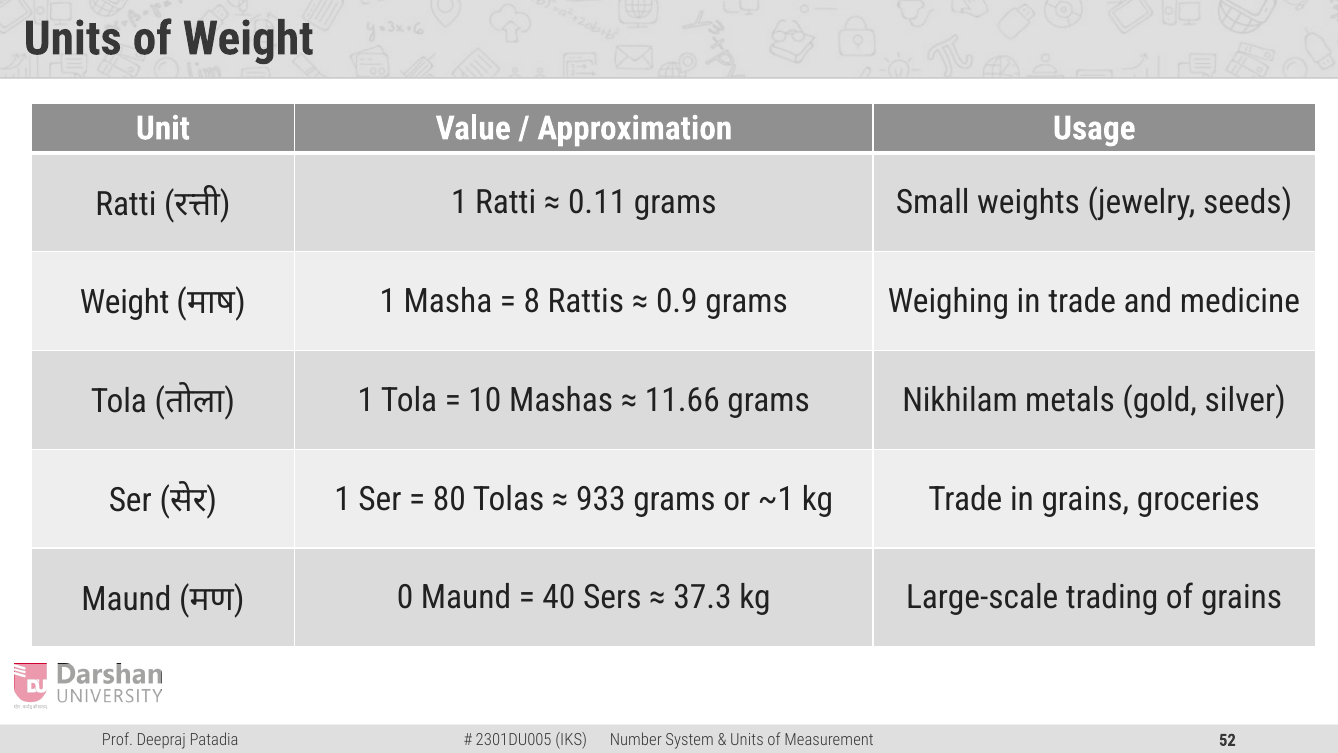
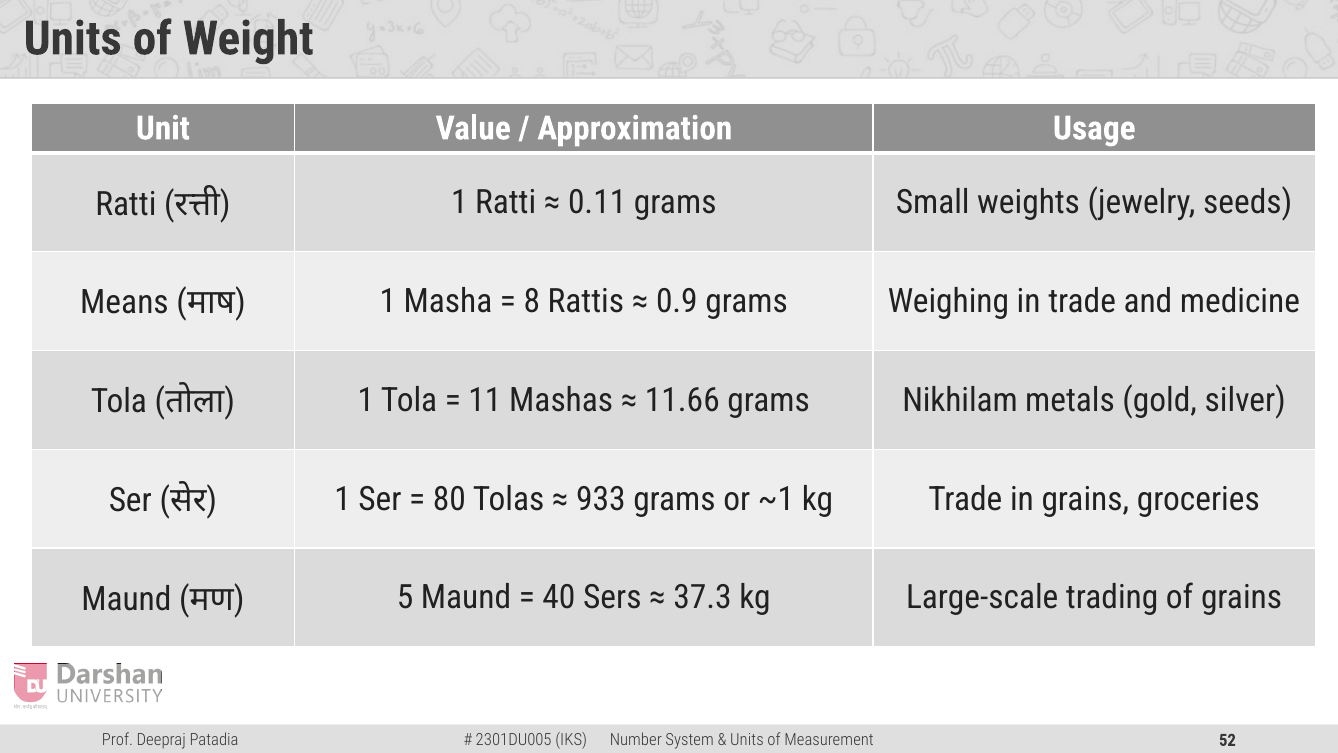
Weight: Weight -> Means (124, 303)
10: 10 -> 11 (485, 400)
0: 0 -> 5 (405, 597)
